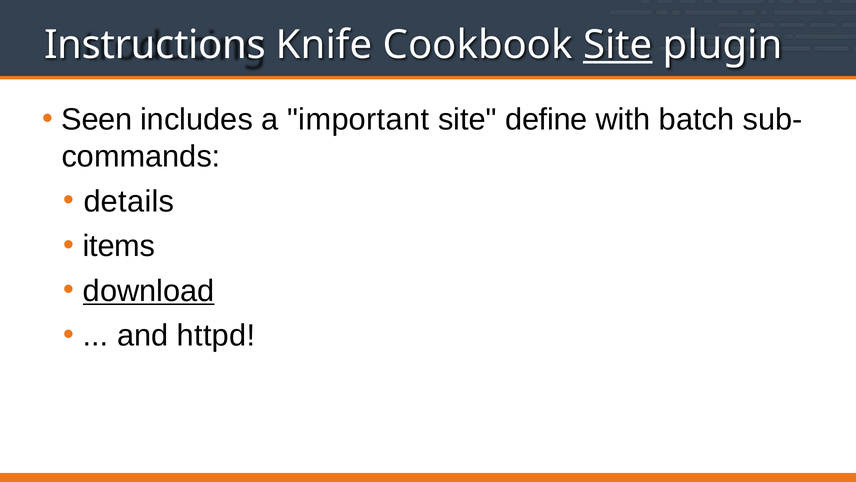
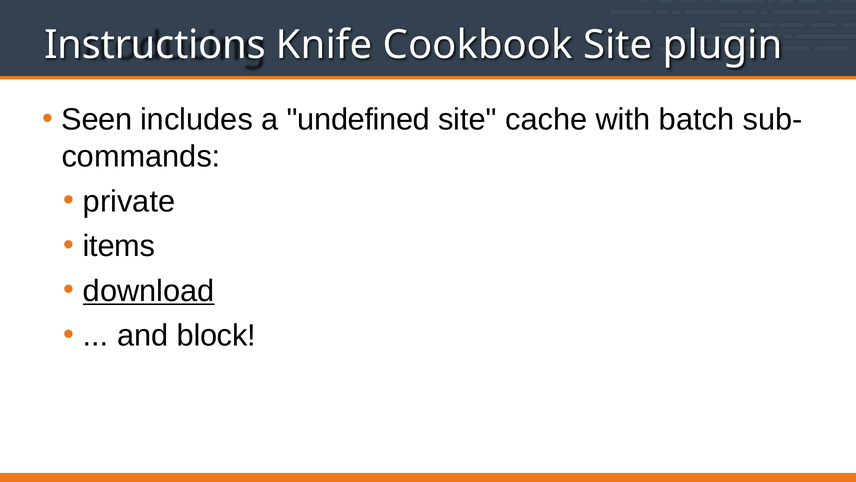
Site underline: present -> none (618, 45)
important: important -> undefined (358, 120)
define: define -> cache (546, 120)
details: details -> private (129, 201)
httpd: httpd -> block (216, 335)
